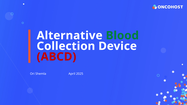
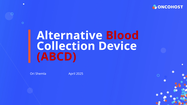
Blood colour: green -> red (122, 36)
